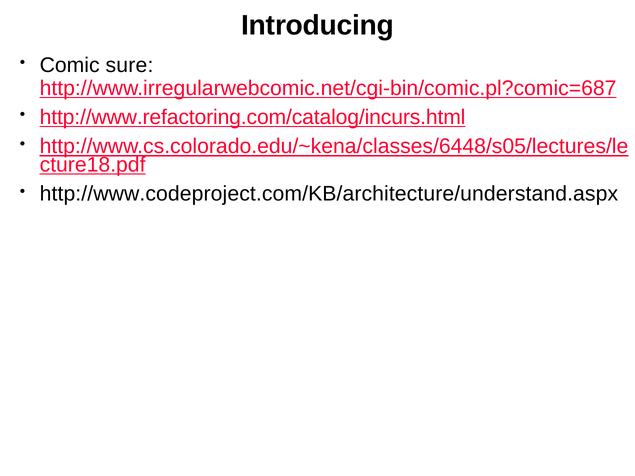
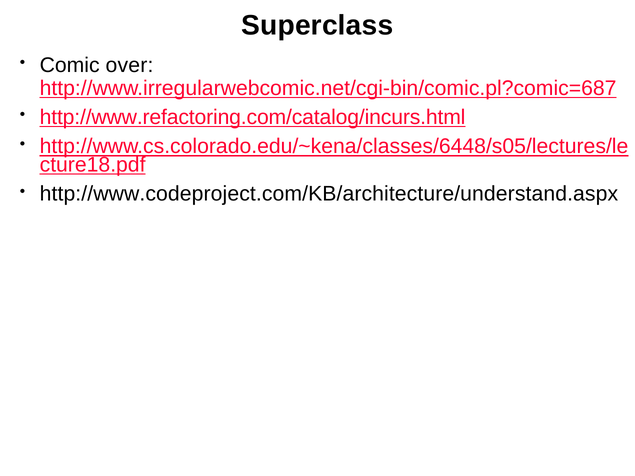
Introducing: Introducing -> Superclass (317, 25)
sure: sure -> over (129, 65)
